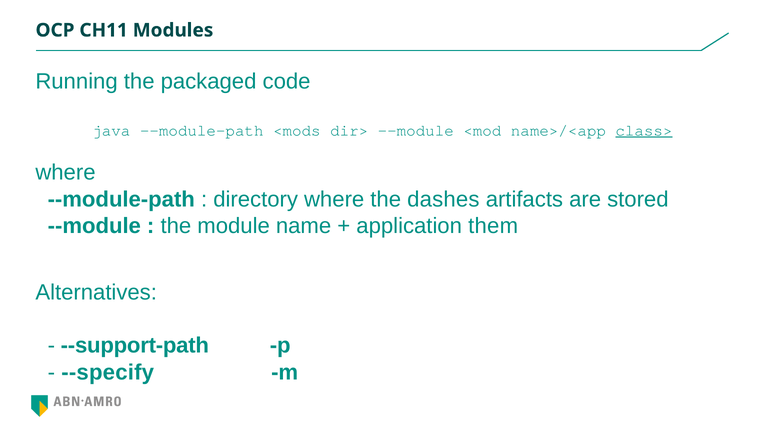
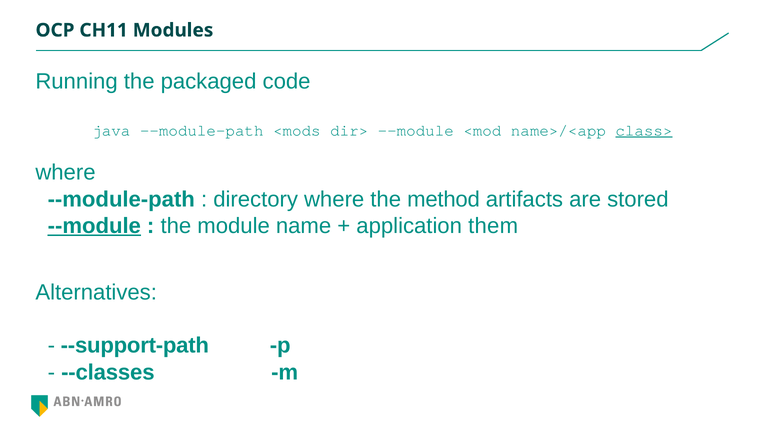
dashes: dashes -> method (444, 199)
--module underline: none -> present (94, 226)
--specify: --specify -> --classes (108, 372)
